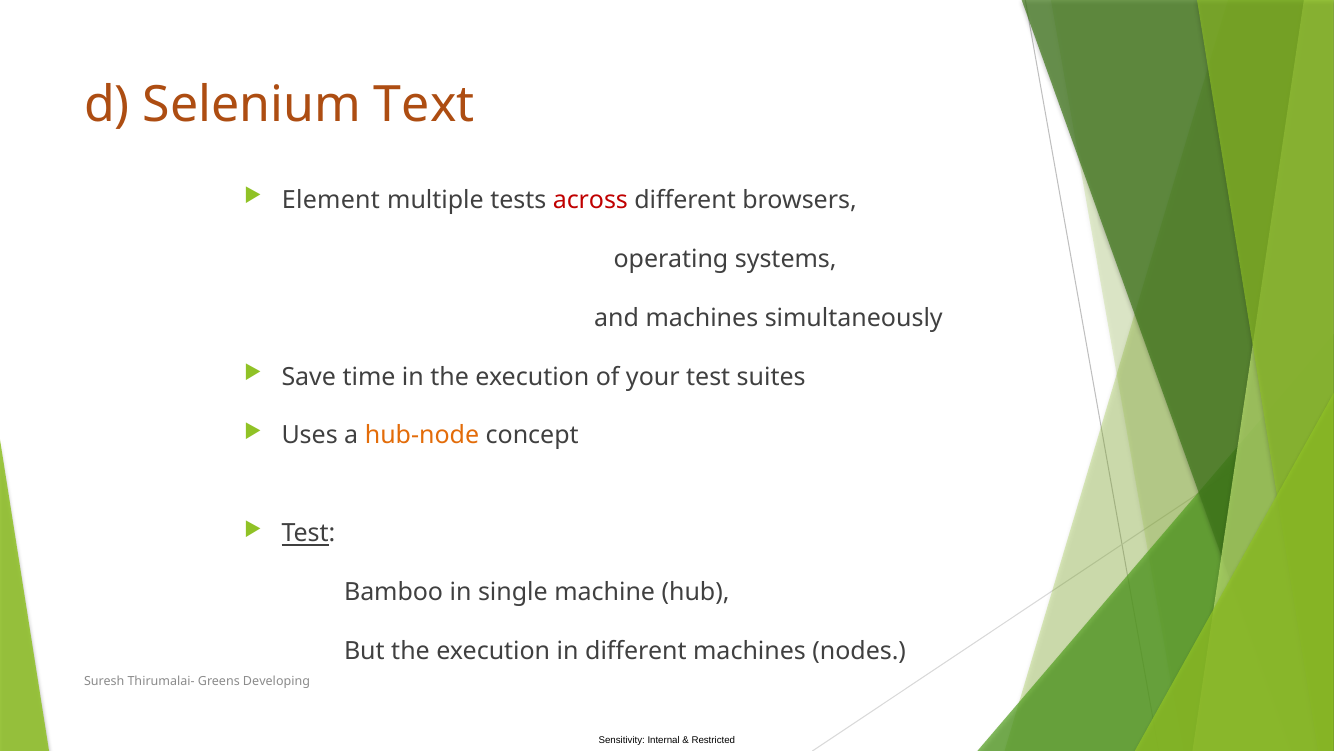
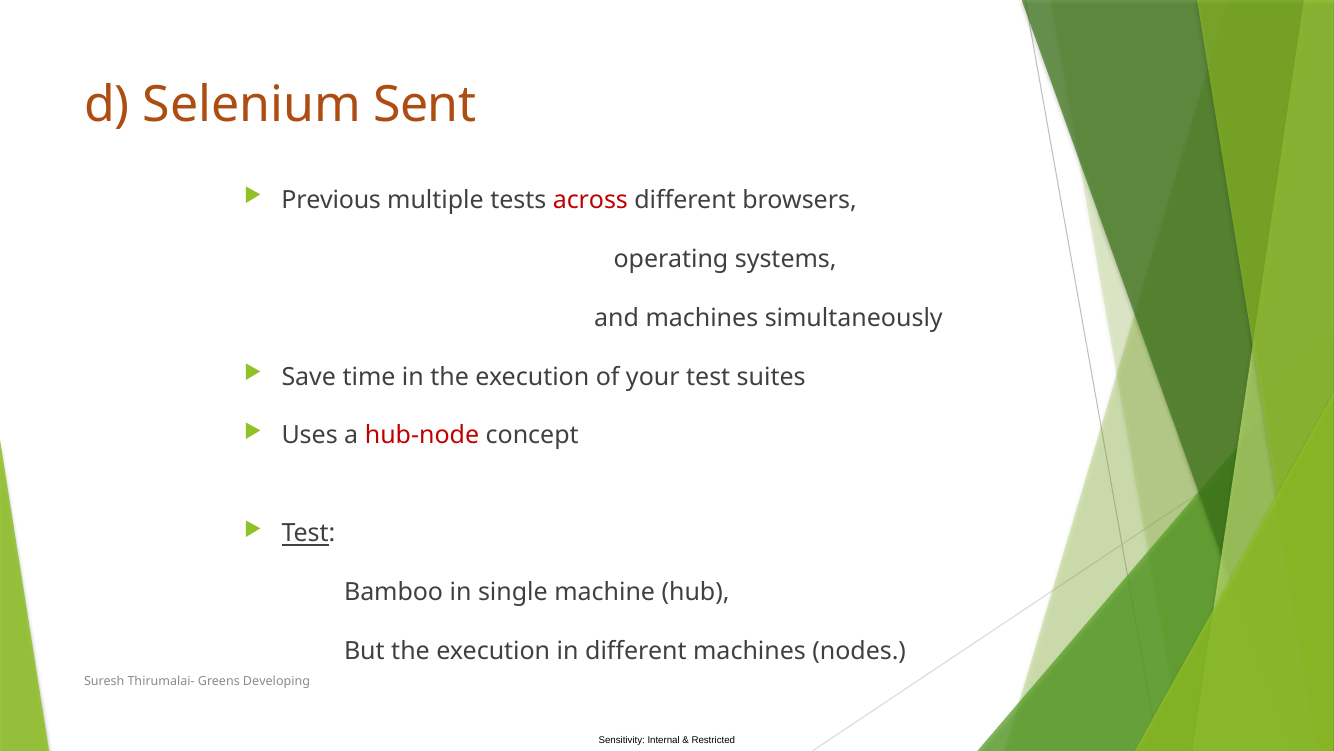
Text: Text -> Sent (425, 105)
Element: Element -> Previous (331, 200)
hub-node colour: orange -> red (422, 435)
